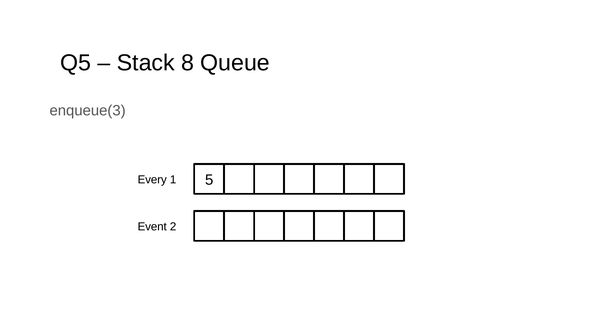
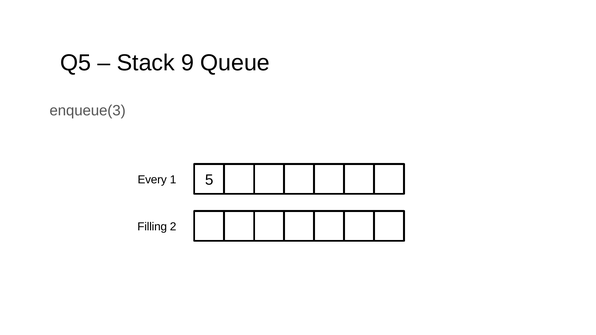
8: 8 -> 9 (188, 63)
Event: Event -> Filling (152, 227)
